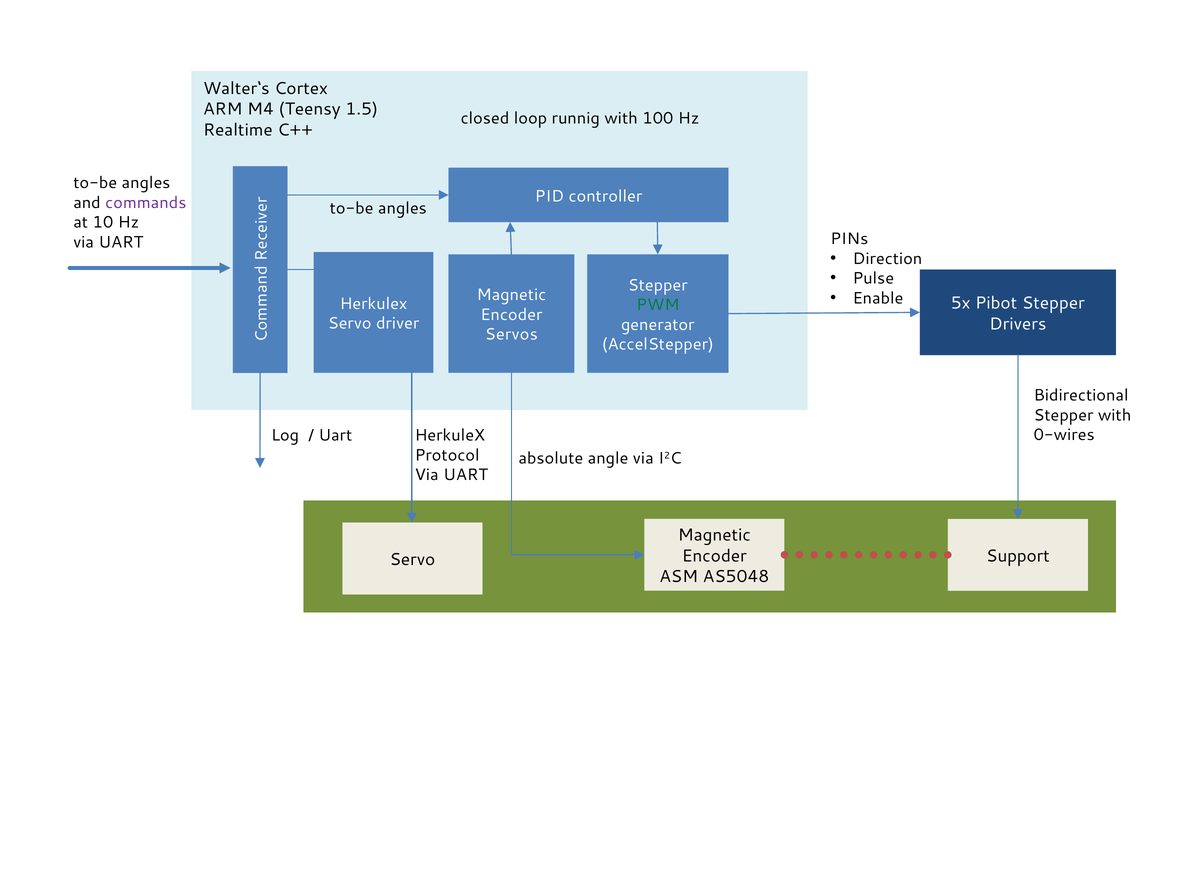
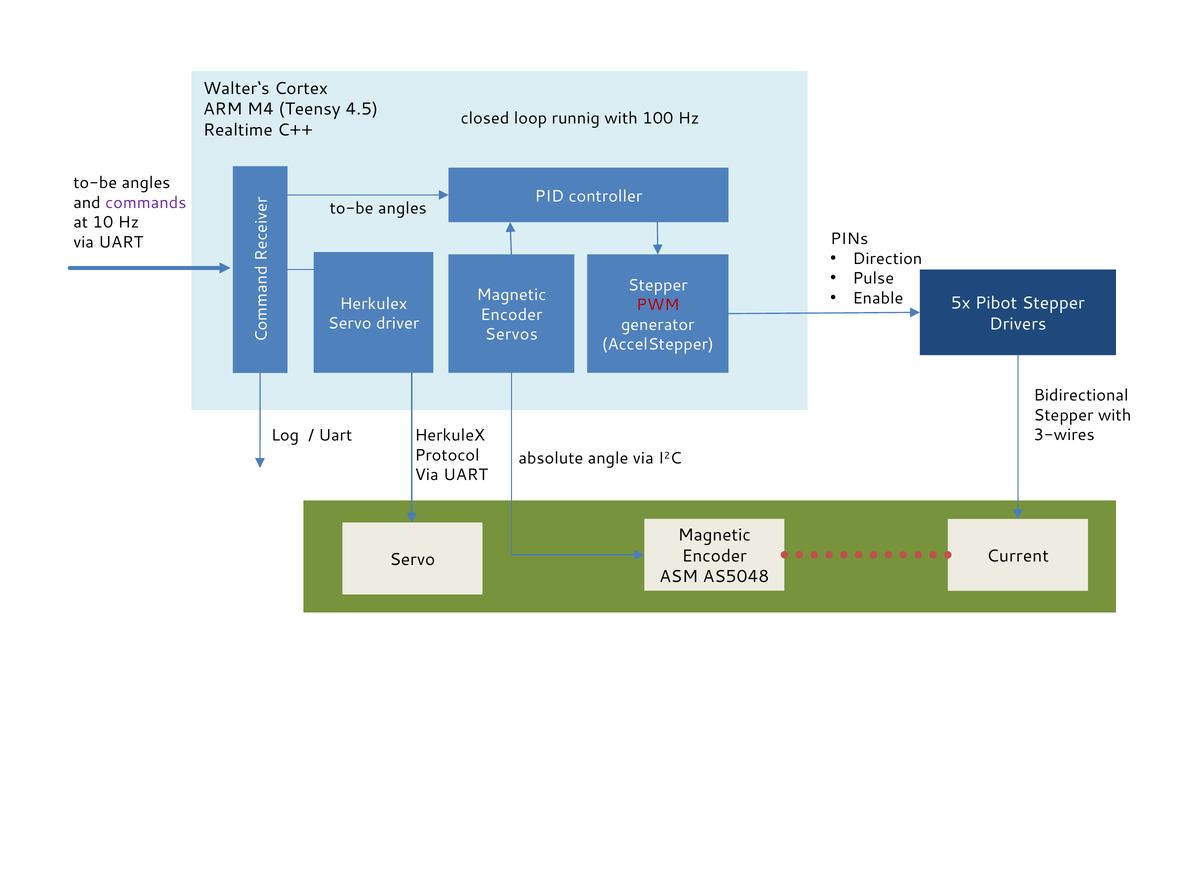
1.5: 1.5 -> 4.5 (362, 109)
PWM colour: green -> red (658, 305)
0-wires: 0-wires -> 3-wires (1064, 435)
Support: Support -> Current (1018, 556)
